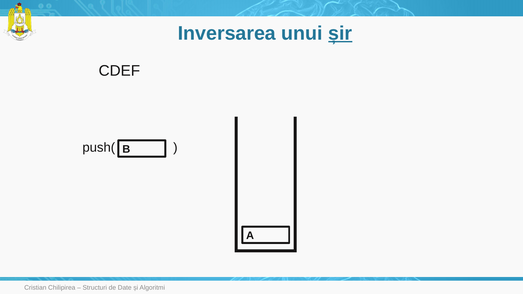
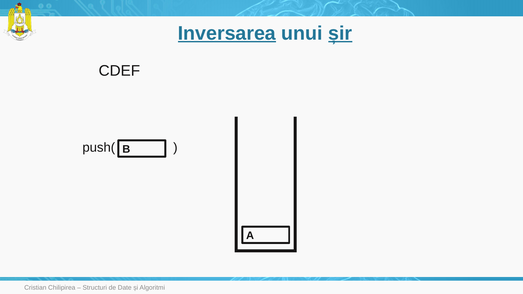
Inversarea underline: none -> present (227, 33)
